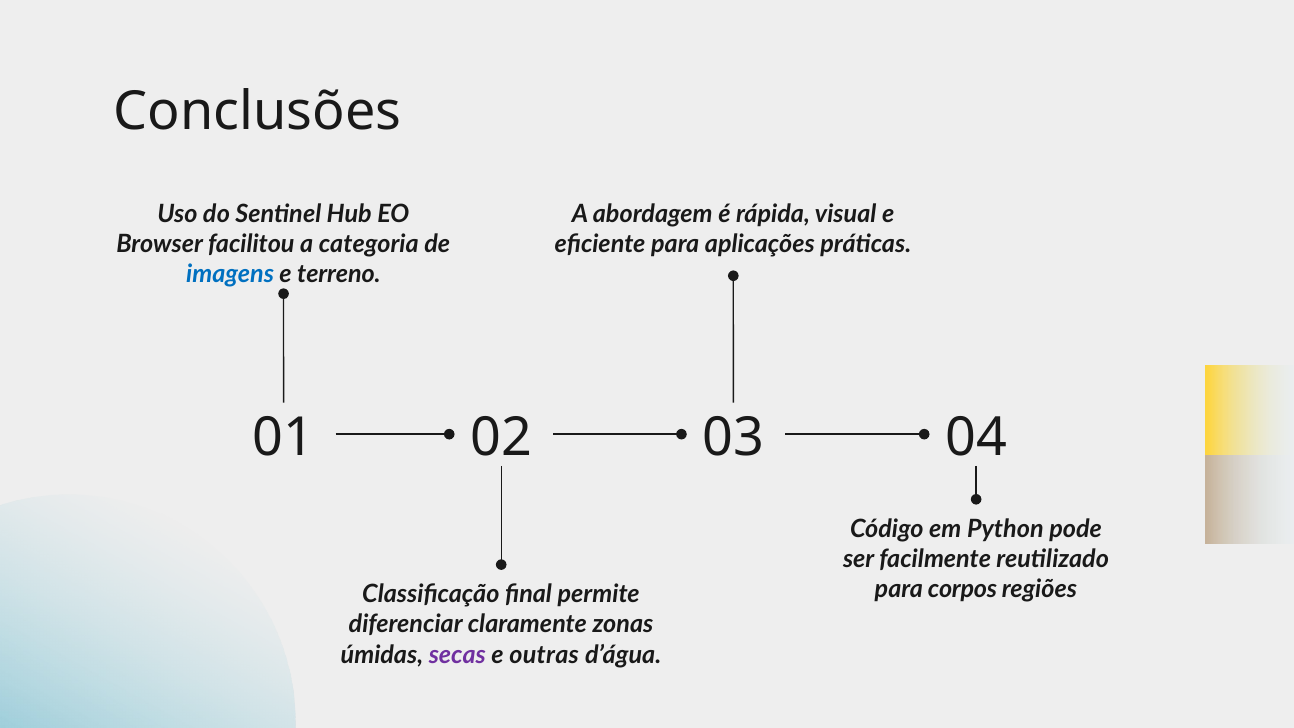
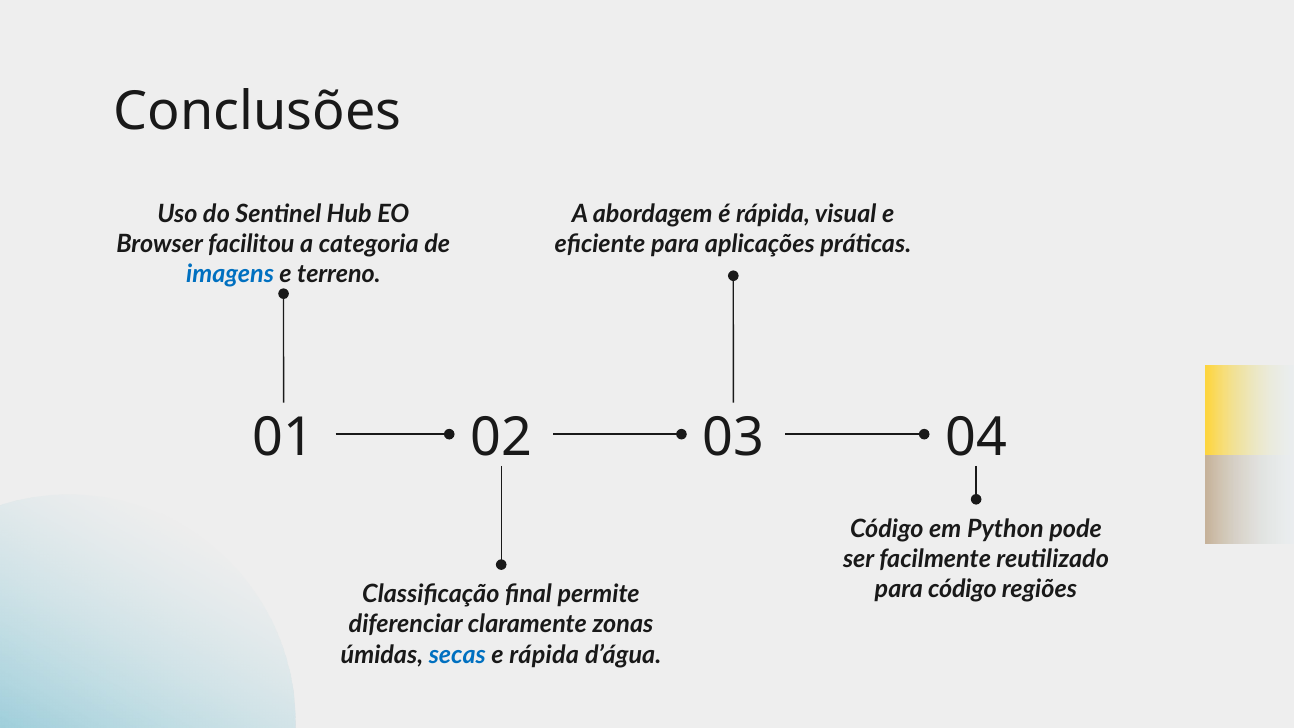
para corpos: corpos -> código (962, 589)
secas colour: purple -> blue (457, 655)
e outras: outras -> rápida (544, 655)
